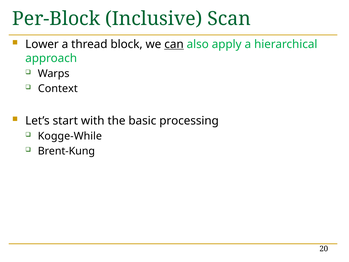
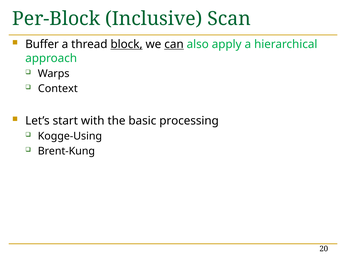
Lower: Lower -> Buffer (42, 44)
block underline: none -> present (127, 44)
Kogge-While: Kogge-While -> Kogge-Using (70, 136)
